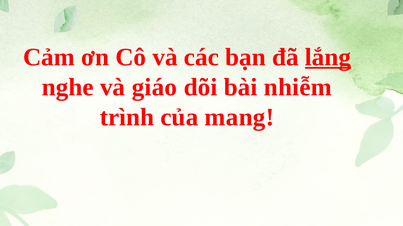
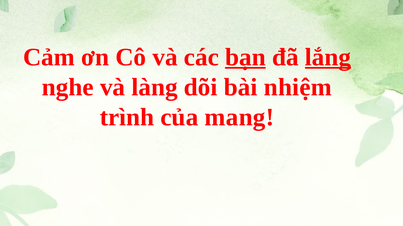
bạn underline: none -> present (245, 57)
giáo: giáo -> làng (155, 87)
nhiễm: nhiễm -> nhiệm (298, 87)
